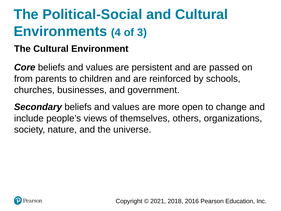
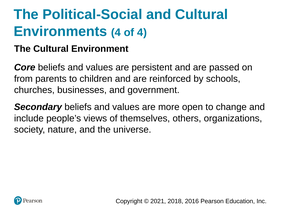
of 3: 3 -> 4 (142, 32)
